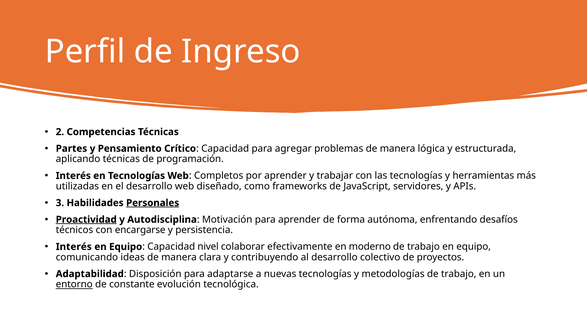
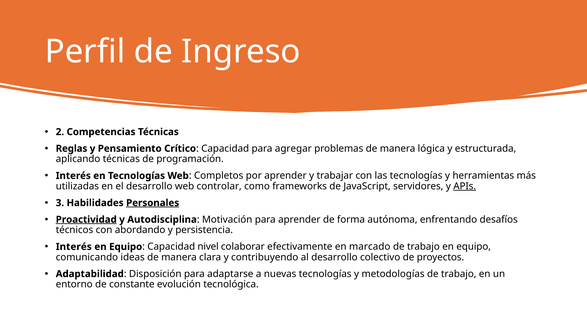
Partes: Partes -> Reglas (72, 149)
diseñado: diseñado -> controlar (219, 186)
APIs underline: none -> present (465, 186)
encargarse: encargarse -> abordando (140, 230)
moderno: moderno -> marcado (370, 247)
entorno underline: present -> none (74, 285)
